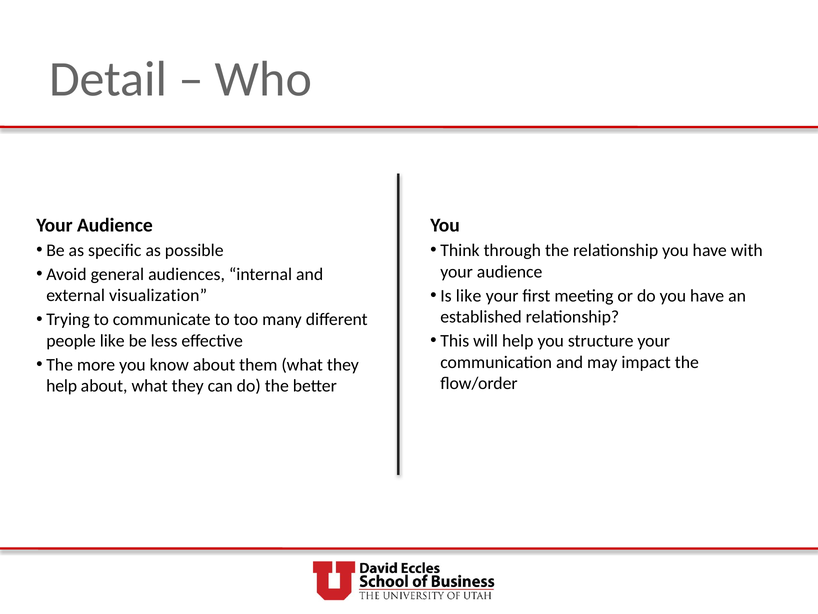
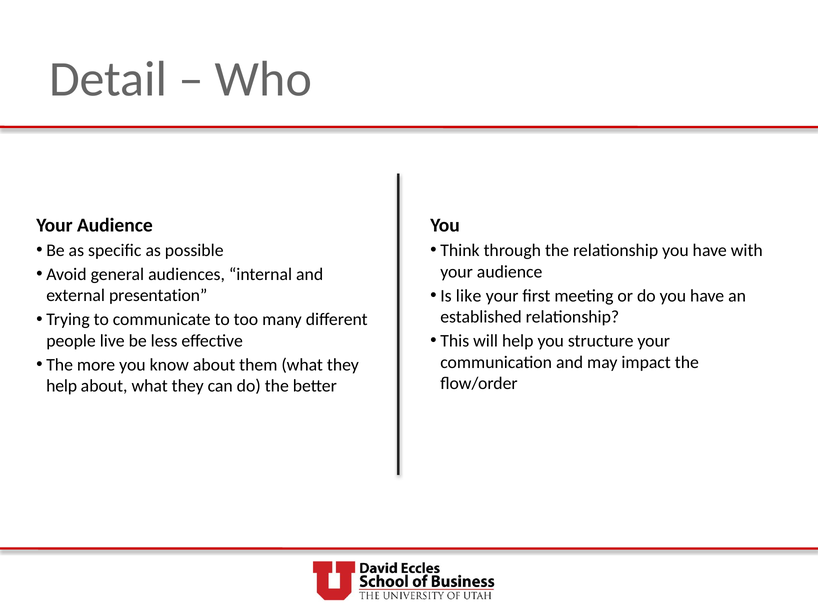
visualization: visualization -> presentation (158, 295)
people like: like -> live (112, 341)
